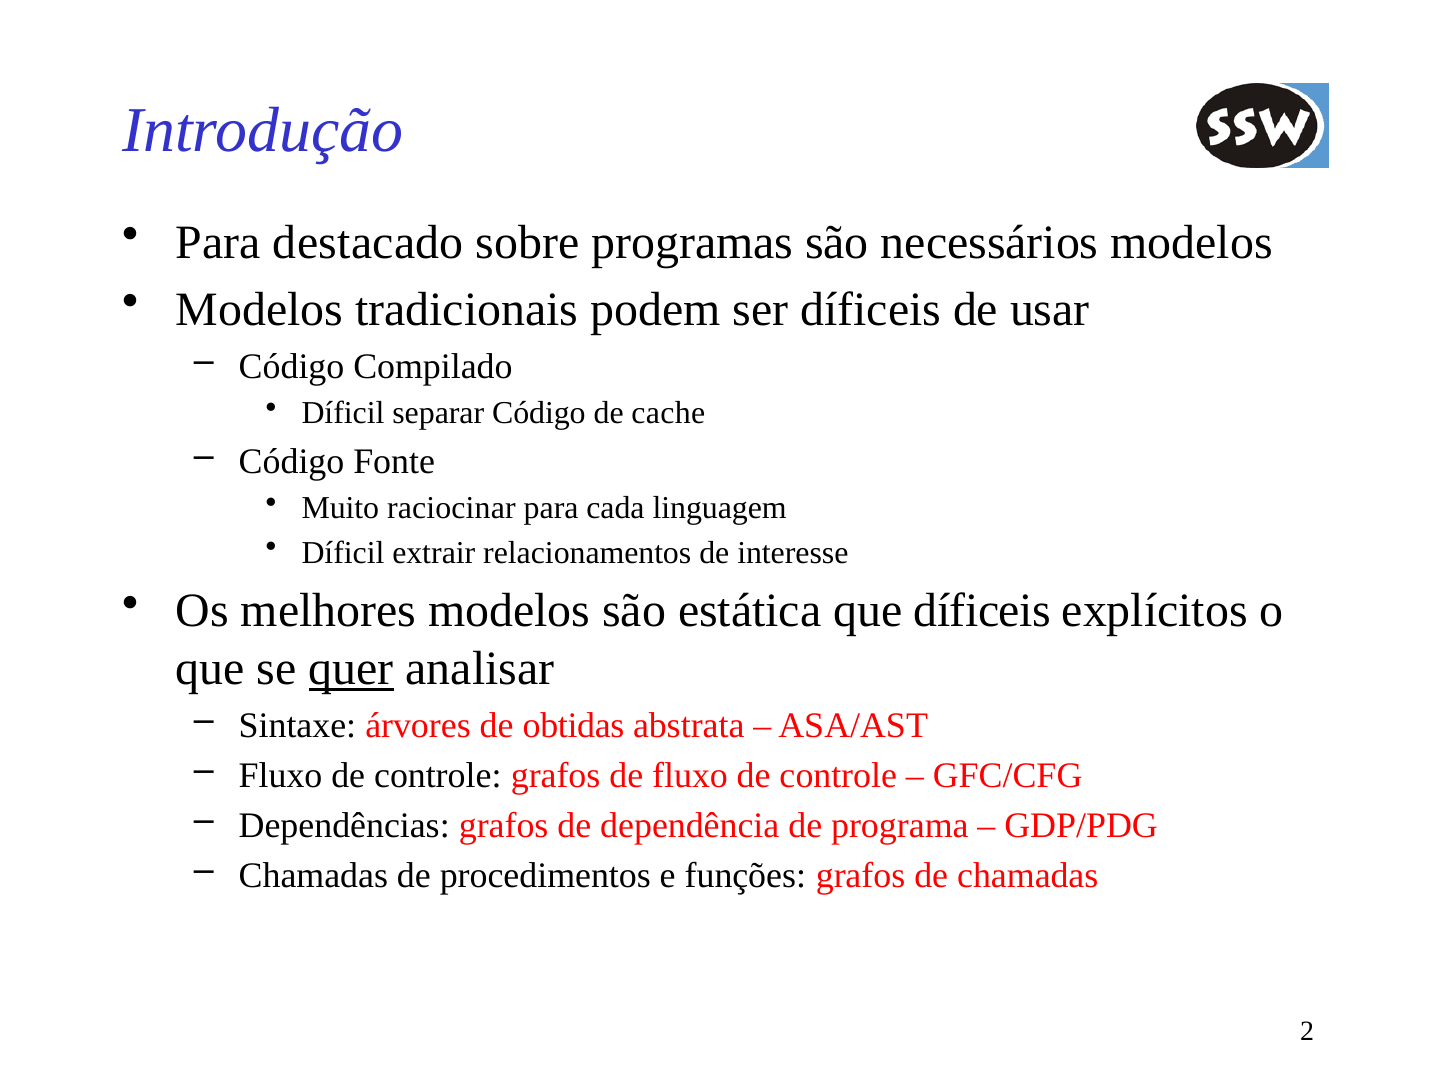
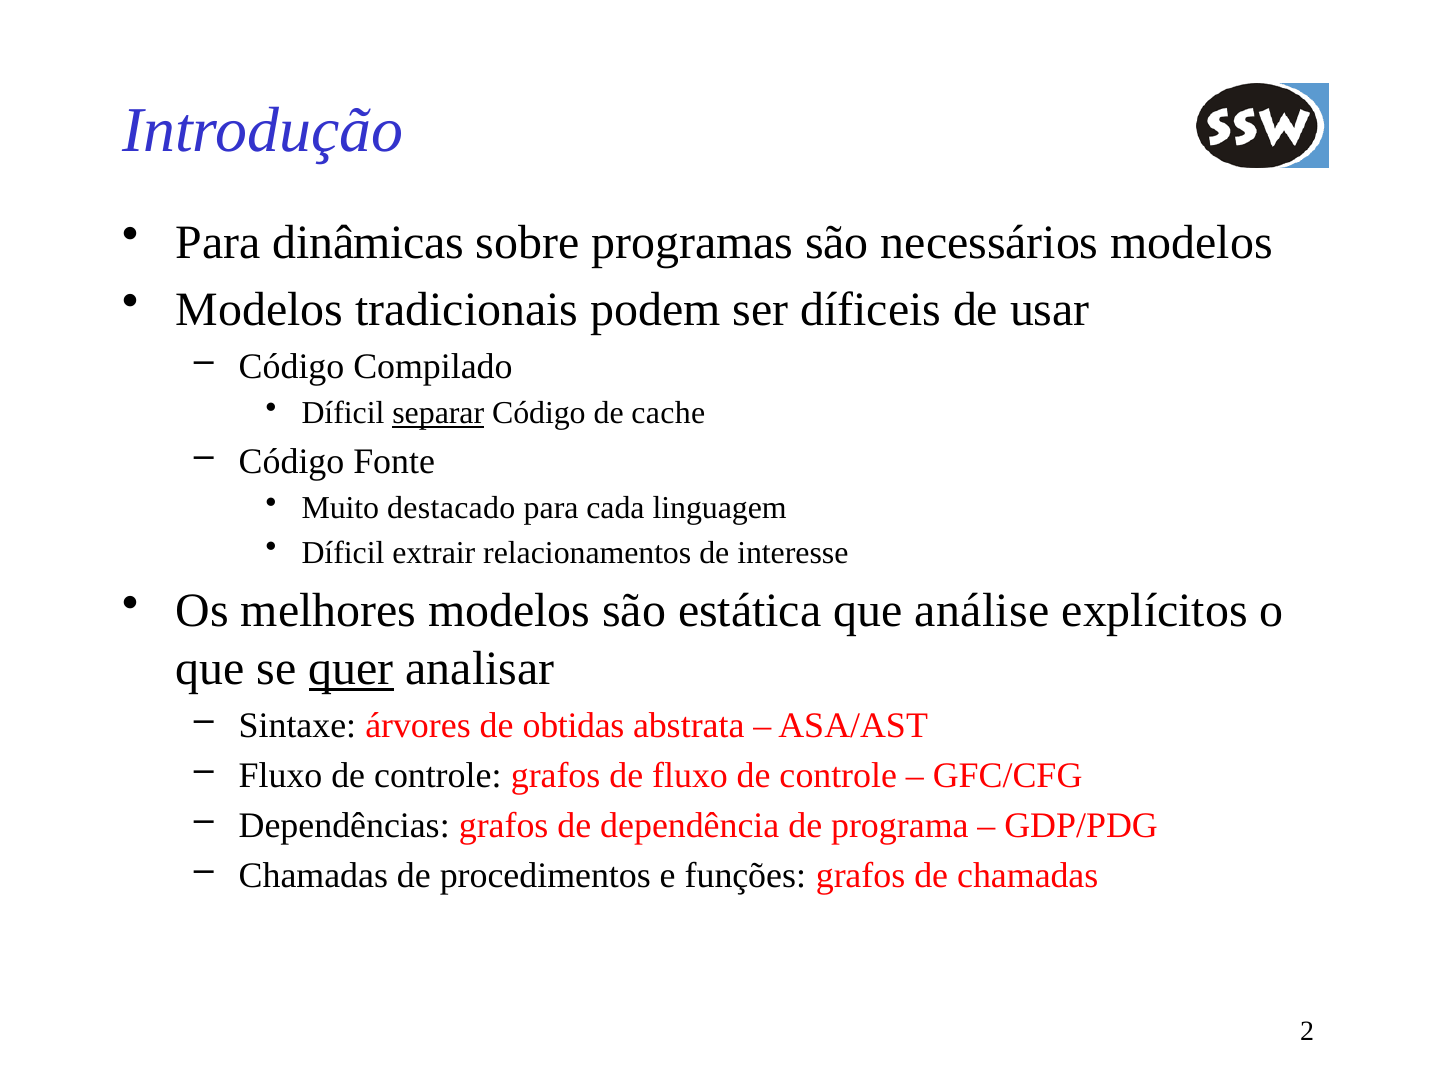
destacado: destacado -> dinâmicas (369, 243)
separar underline: none -> present (438, 413)
raciocinar: raciocinar -> destacado (451, 508)
que díficeis: díficeis -> análise (982, 611)
